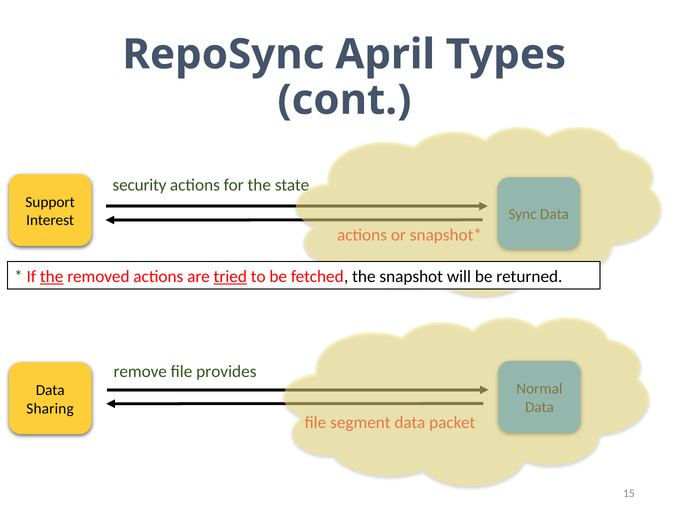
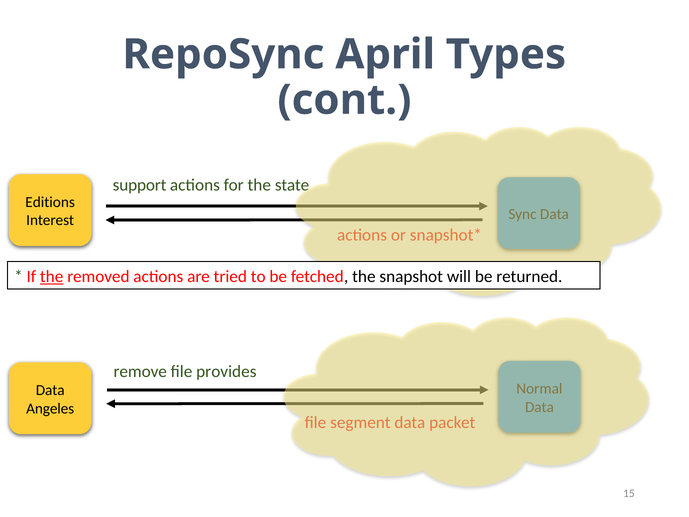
security: security -> support (140, 185)
Support: Support -> Editions (50, 202)
tried underline: present -> none (230, 276)
Sharing: Sharing -> Angeles (50, 408)
